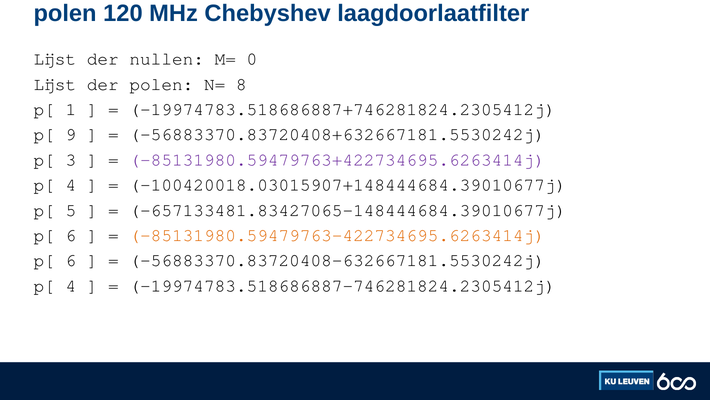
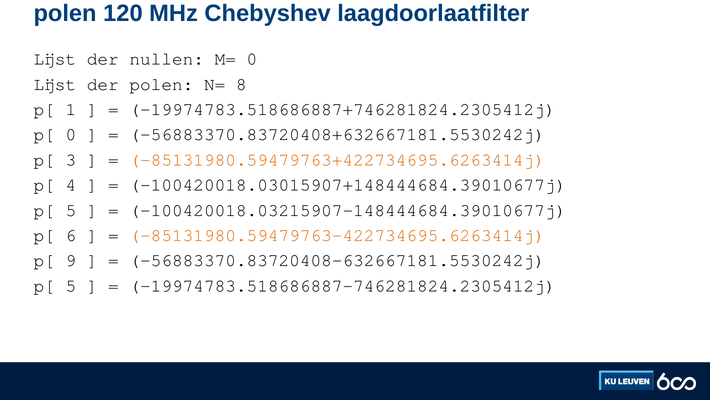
p[ 9: 9 -> 0 (71, 134)
-85131980.59479763+422734695.6263414j colour: purple -> orange (337, 160)
-657133481.83427065-148444684.39010677j: -657133481.83427065-148444684.39010677j -> -100420018.03215907-148444684.39010677j (348, 210)
6: 6 -> 9 (71, 260)
4: 4 -> 5 (71, 285)
